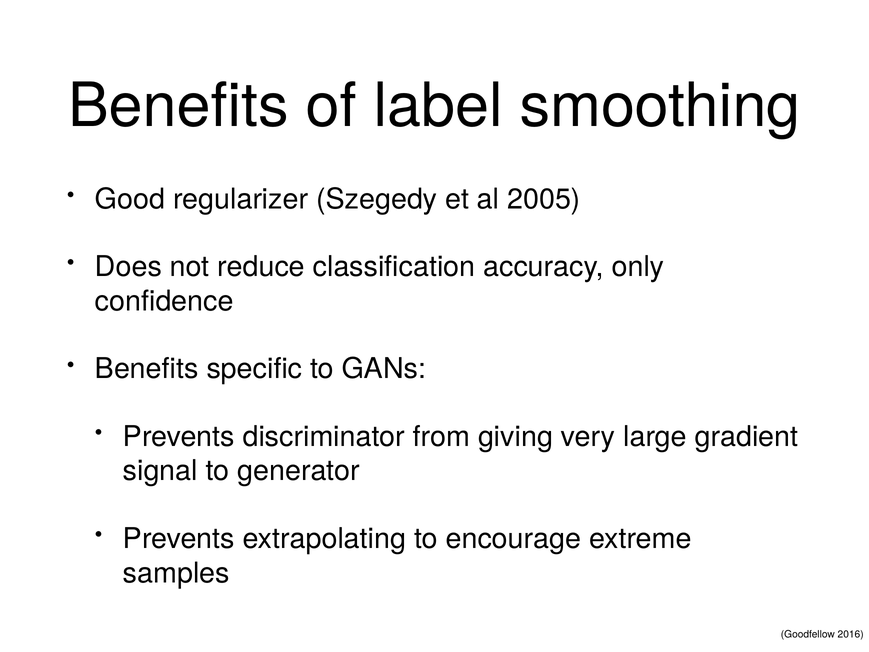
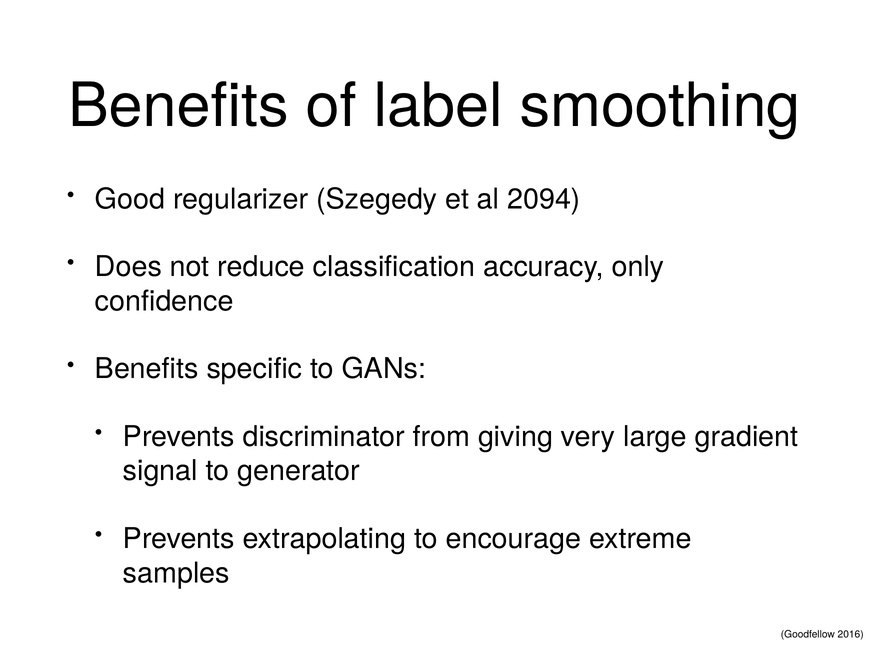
2005: 2005 -> 2094 (544, 199)
